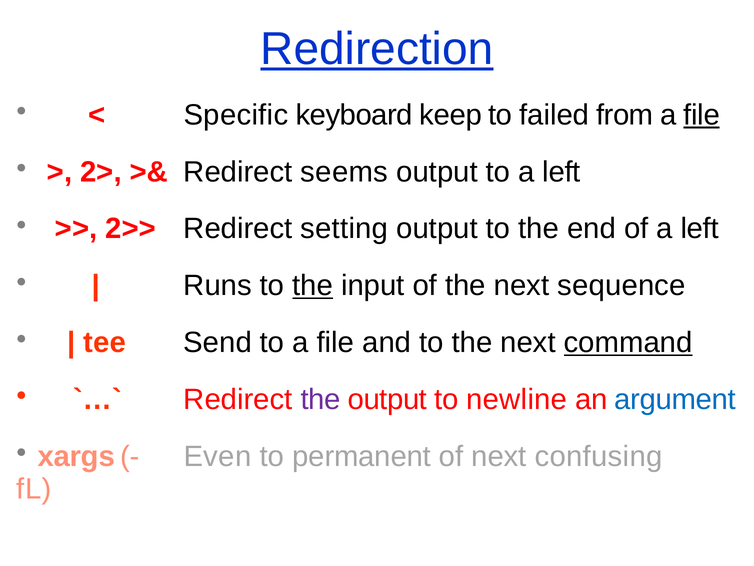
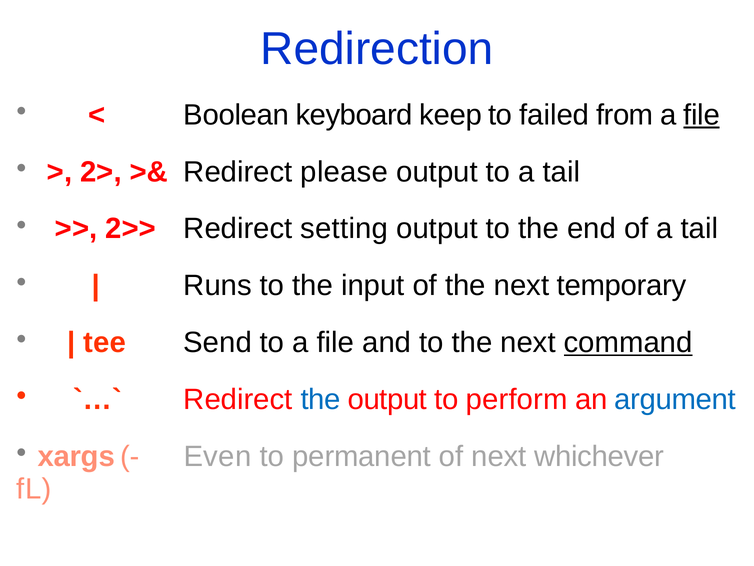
Redirection underline: present -> none (377, 49)
Specific: Specific -> Boolean (236, 115)
seems: seems -> please (344, 172)
to a left: left -> tail (561, 172)
of a left: left -> tail (700, 229)
the underline: present -> none (313, 285)
sequence: sequence -> temporary (622, 285)
the colour: purple -> blue (321, 399)
newline: newline -> perform (517, 399)
confusing: confusing -> whichever (599, 456)
